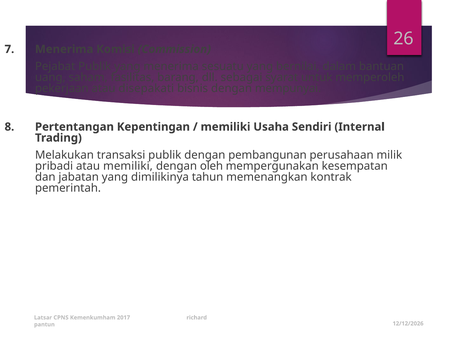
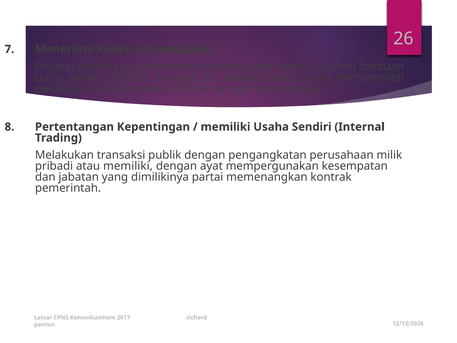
pembangunan: pembangunan -> pengangkatan (267, 155)
oleh: oleh -> ayat (211, 166)
tahun: tahun -> partai (208, 177)
